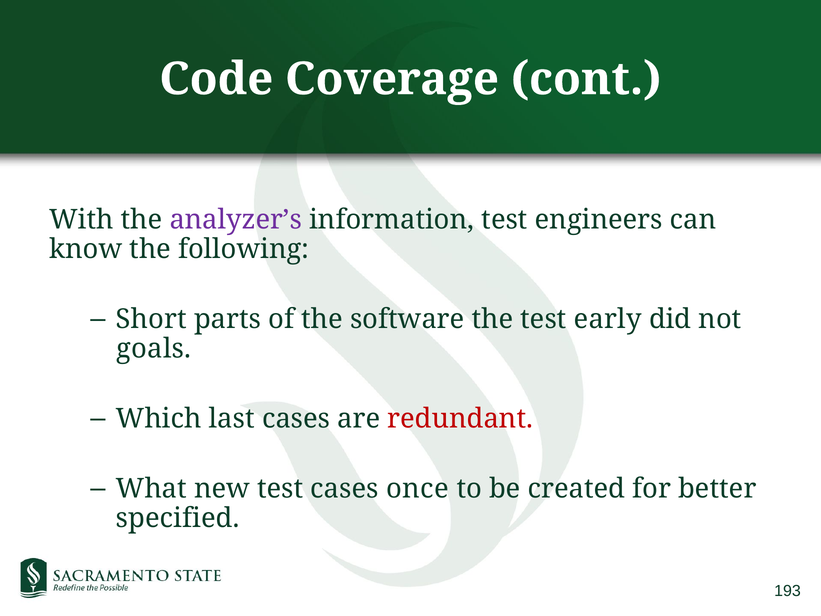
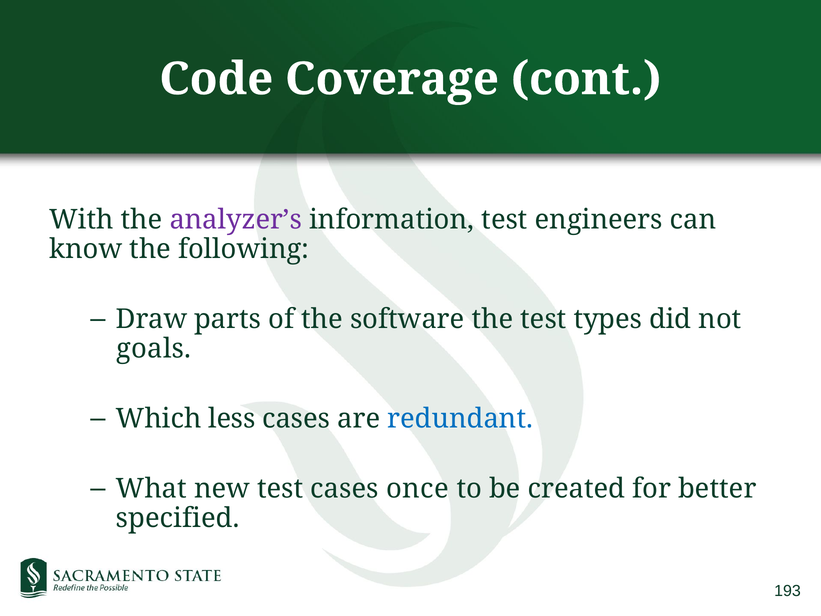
Short: Short -> Draw (152, 319)
early: early -> types (608, 319)
last: last -> less (232, 419)
redundant colour: red -> blue (460, 419)
